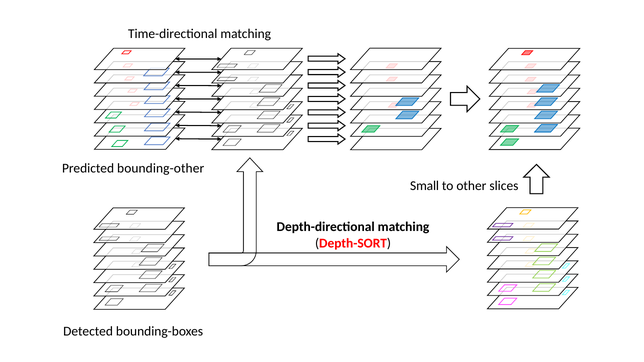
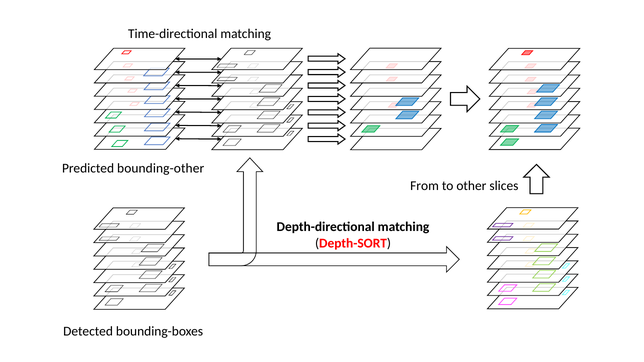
Small: Small -> From (424, 186)
